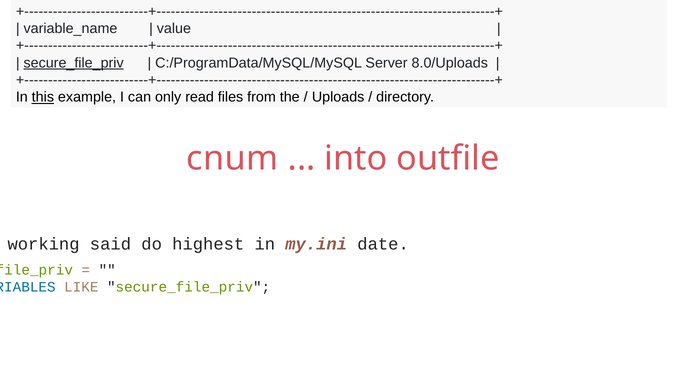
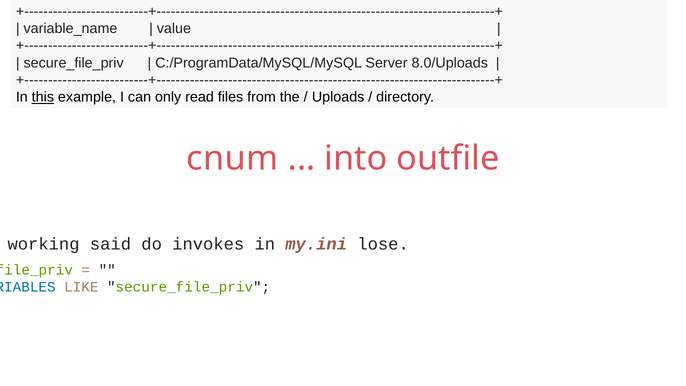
secure_file_priv underline: present -> none (74, 63)
highest: highest -> invokes (208, 244)
date: date -> lose (383, 244)
